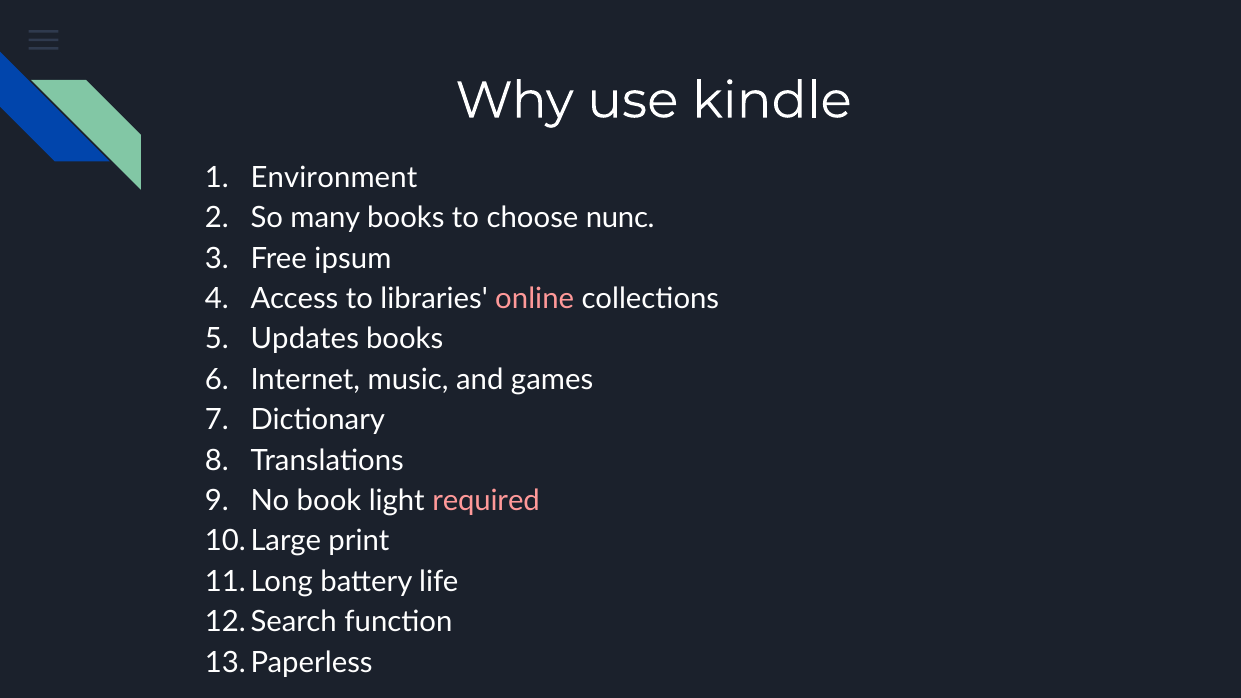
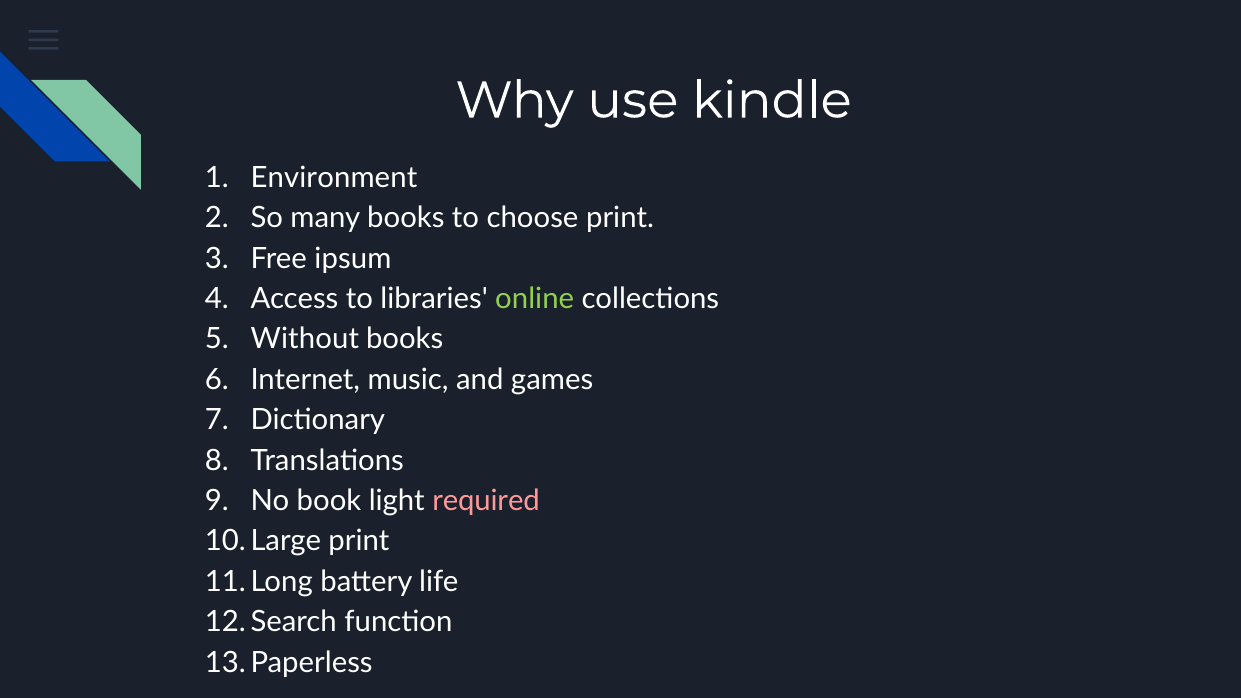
choose nunc: nunc -> print (620, 218)
online colour: pink -> light green (535, 299)
Updates: Updates -> Without (305, 339)
